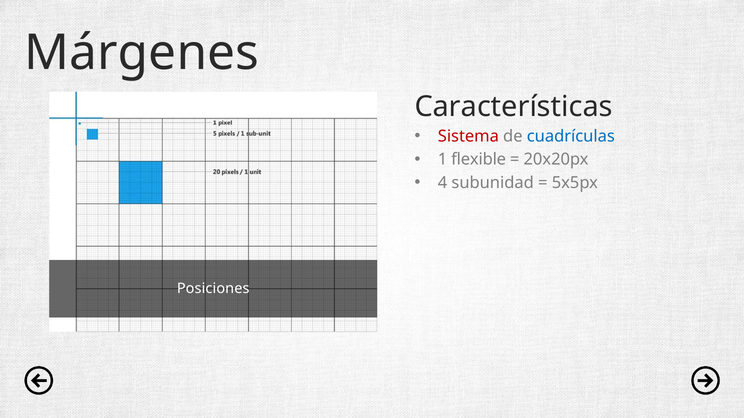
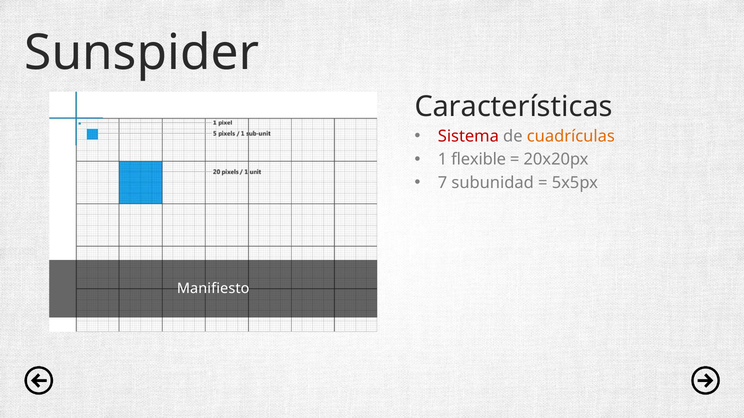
Márgenes: Márgenes -> Sunspider (142, 53)
cuadrículas colour: blue -> orange (571, 137)
4: 4 -> 7 (443, 183)
Posiciones: Posiciones -> Manifiesto (213, 289)
